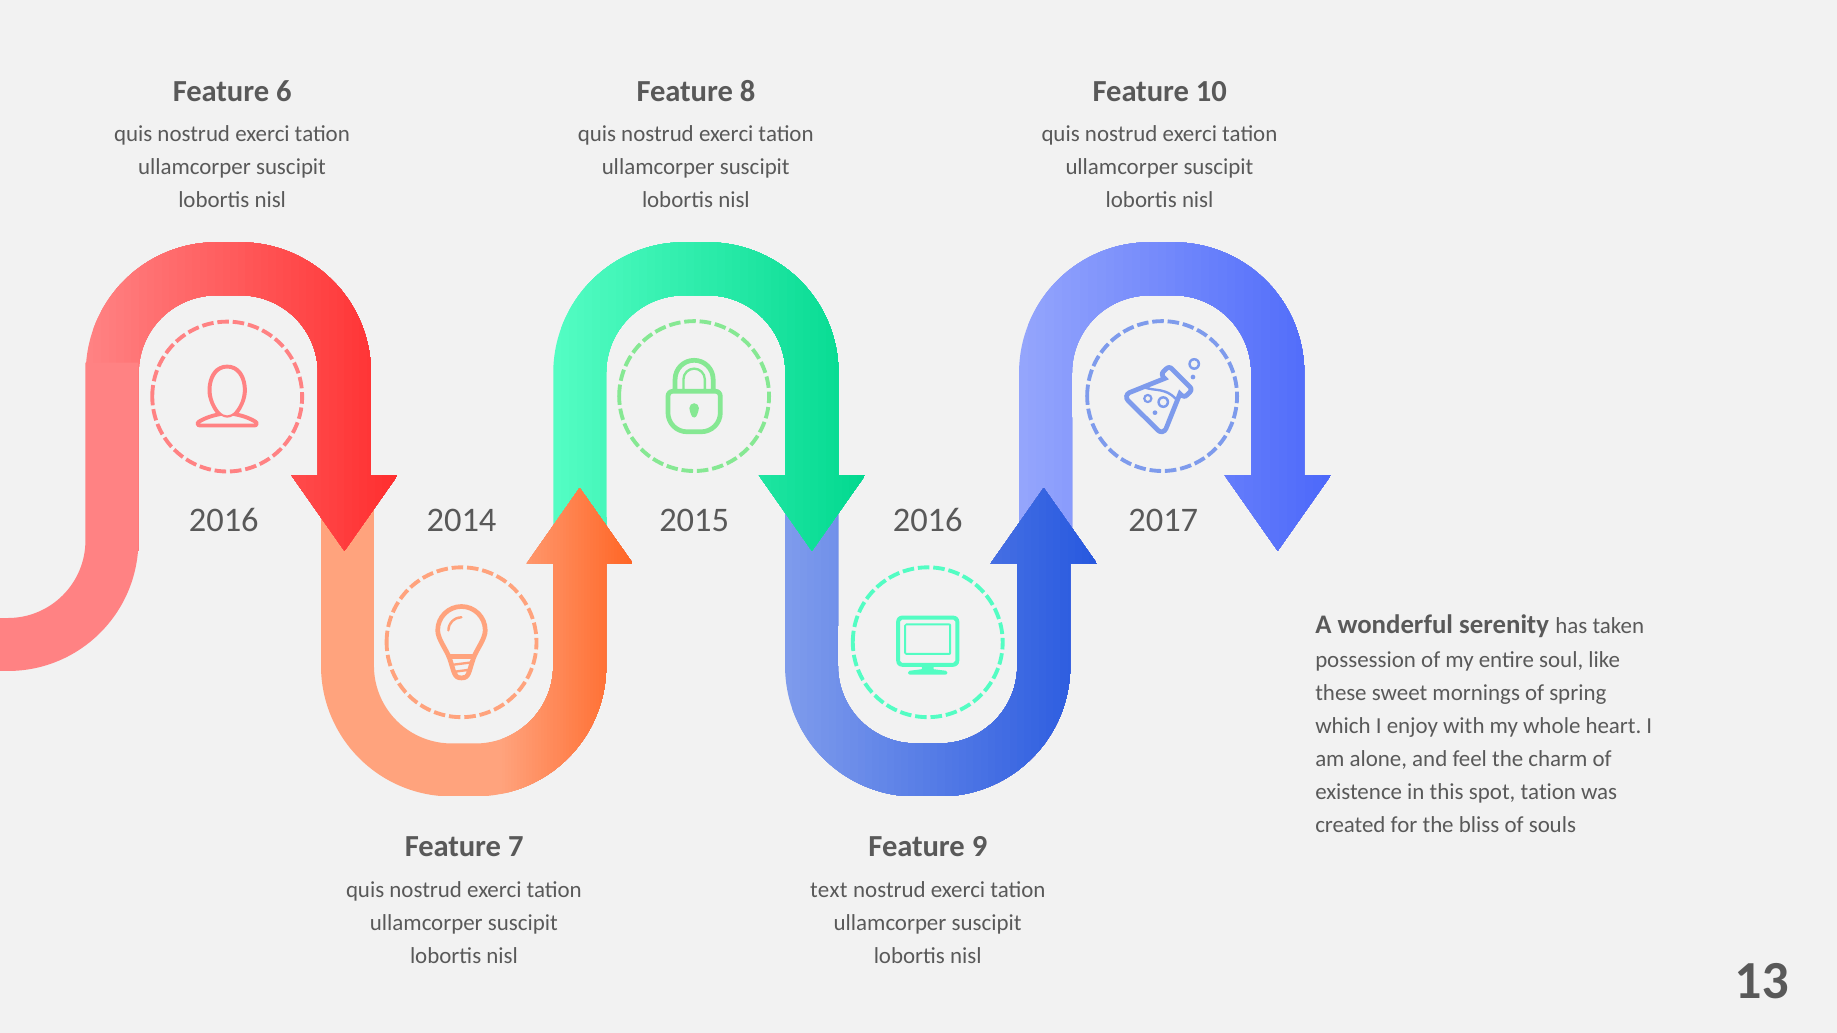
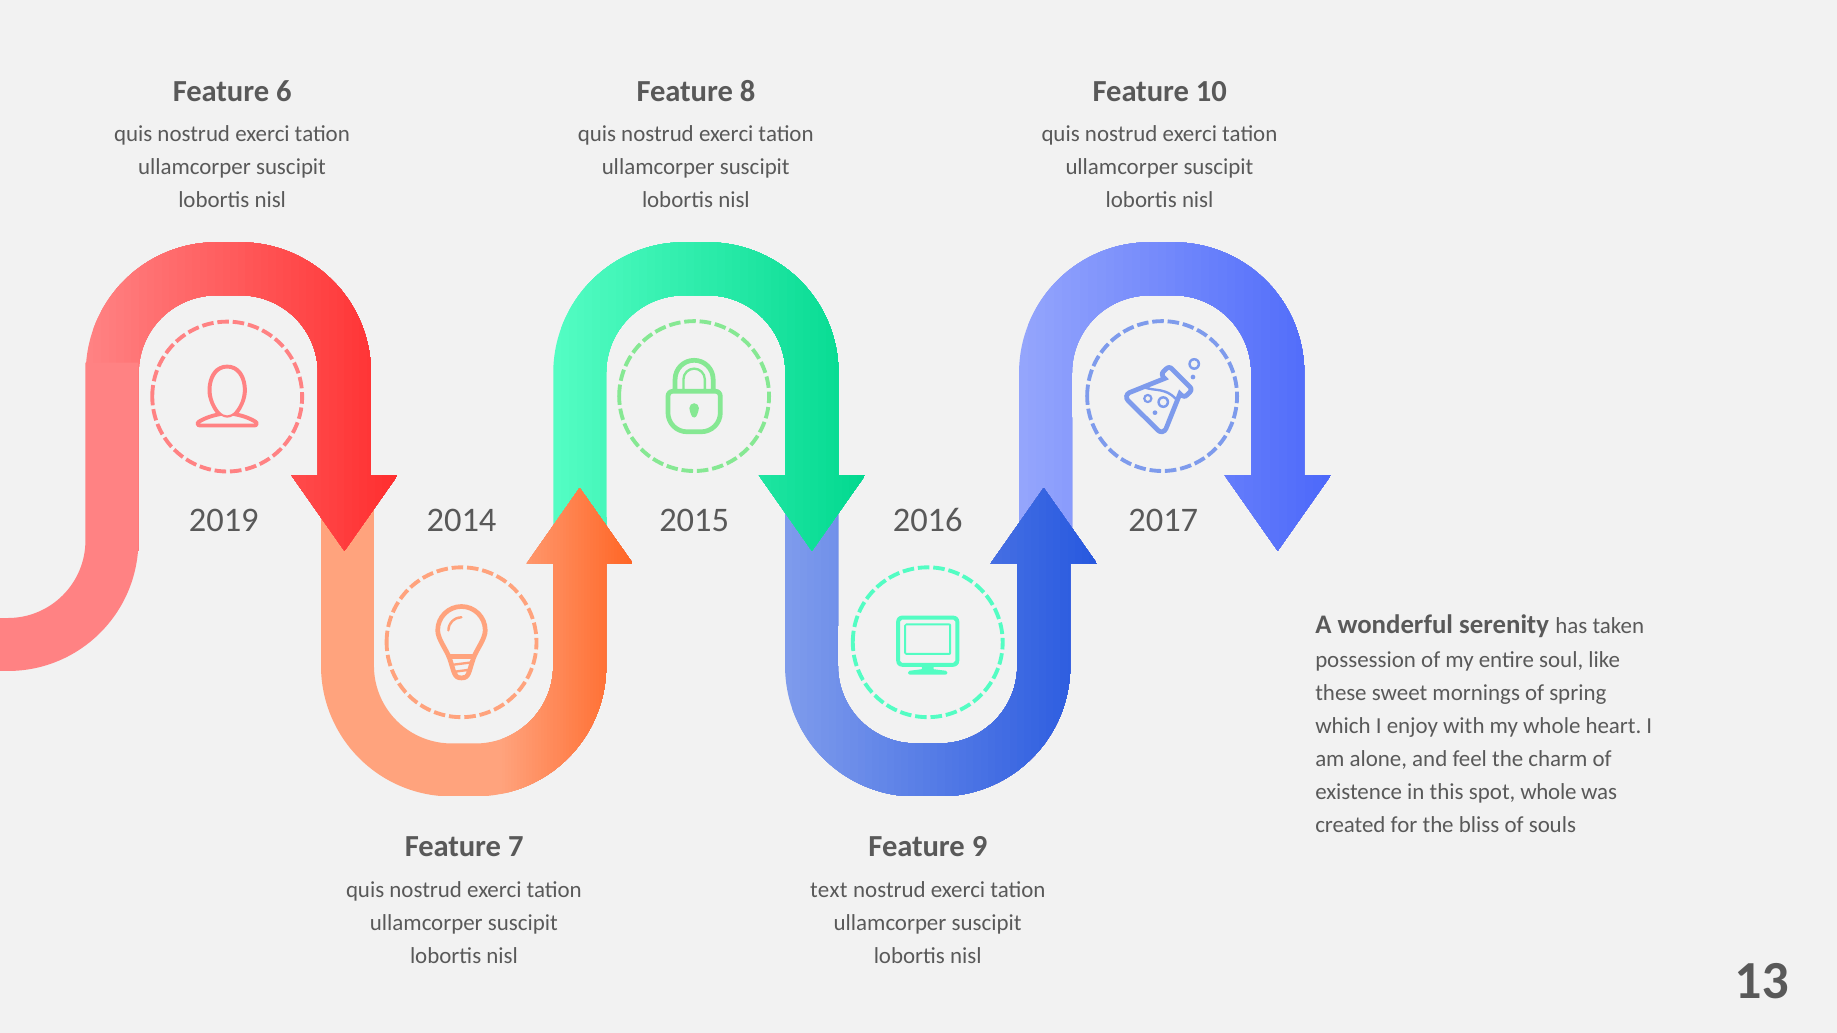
2016: 2016 -> 2019 (224, 520)
spot tation: tation -> whole (1548, 792)
